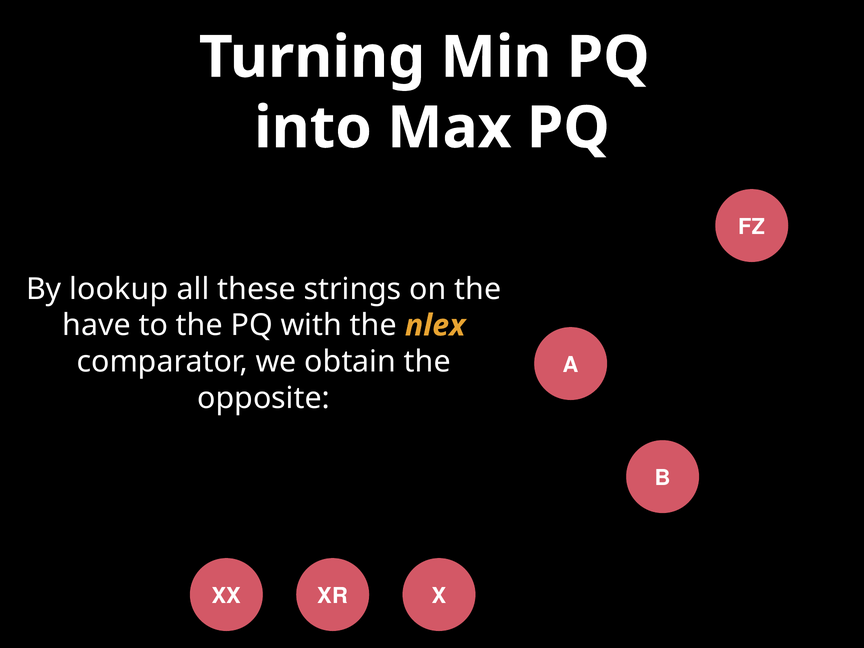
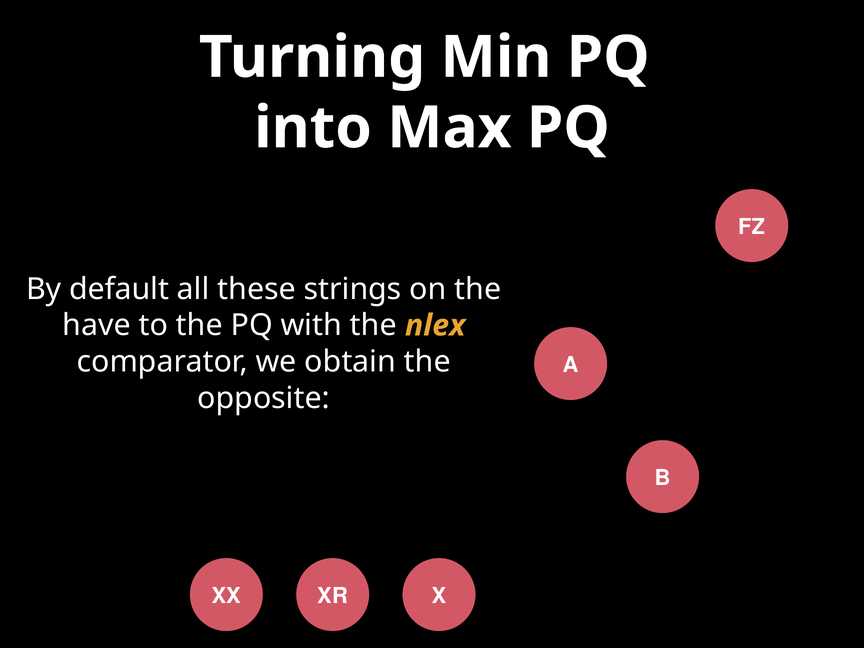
lookup: lookup -> default (119, 289)
